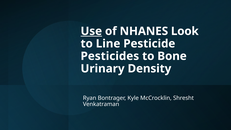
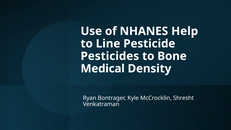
Use underline: present -> none (91, 31)
Look: Look -> Help (185, 31)
Urinary: Urinary -> Medical (103, 69)
